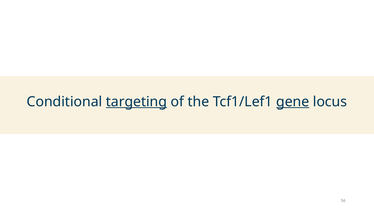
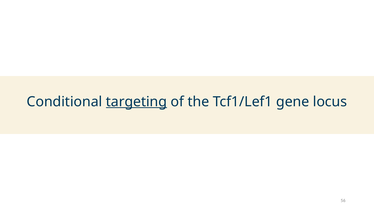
gene underline: present -> none (293, 102)
